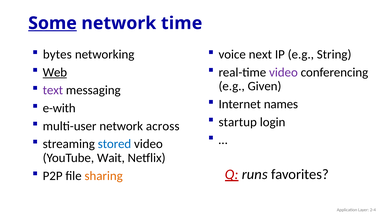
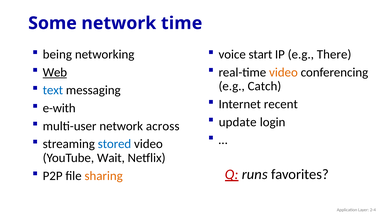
Some underline: present -> none (52, 23)
bytes: bytes -> being (57, 54)
next: next -> start (260, 54)
String: String -> There (334, 54)
video colour: purple -> orange (283, 72)
Given: Given -> Catch (264, 86)
text colour: purple -> blue (53, 90)
names: names -> recent (281, 104)
startup: startup -> update (238, 122)
